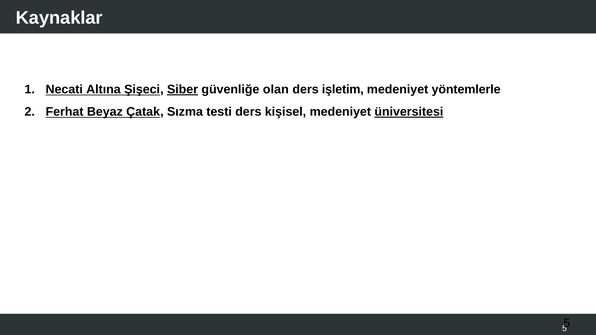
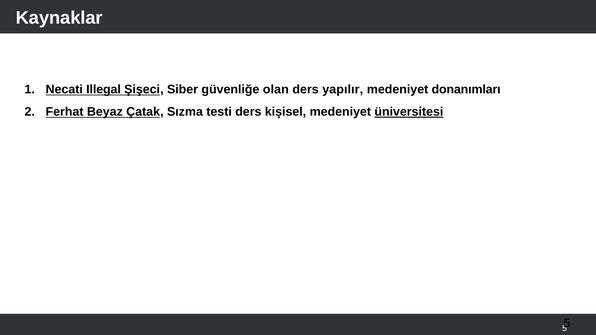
Altına: Altına -> Illegal (104, 90)
Siber underline: present -> none (183, 90)
işletim: işletim -> yapılır (343, 90)
yöntemlerle: yöntemlerle -> donanımları (466, 90)
